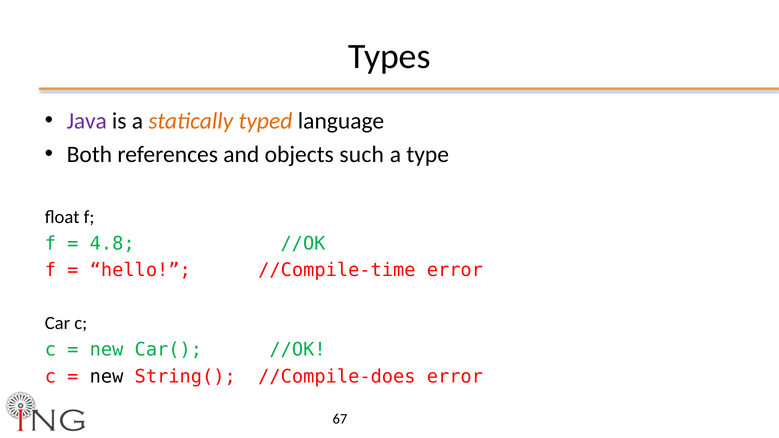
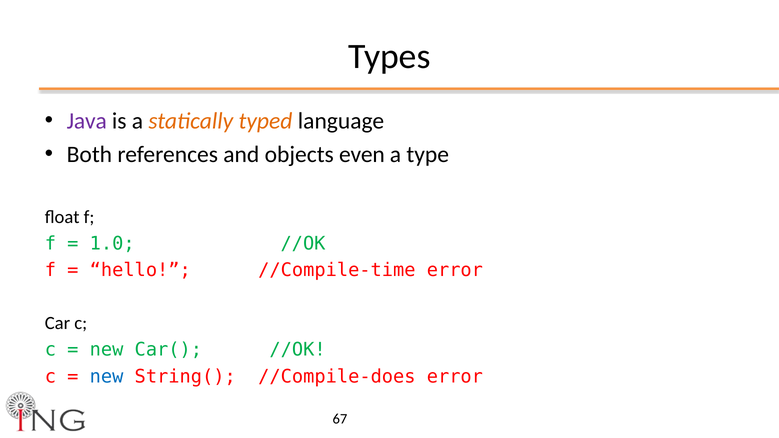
such: such -> even (362, 154)
4.8: 4.8 -> 1.0 (112, 244)
new colour: black -> blue (107, 377)
